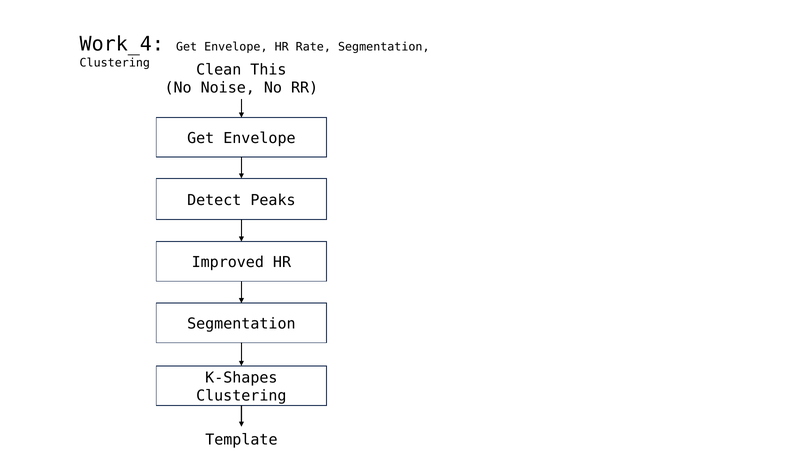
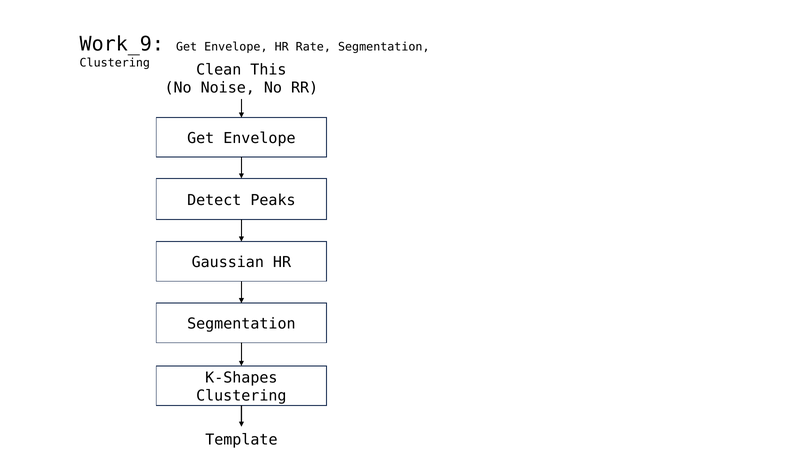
Work_4: Work_4 -> Work_9 (122, 44)
Improved: Improved -> Gaussian (228, 262)
